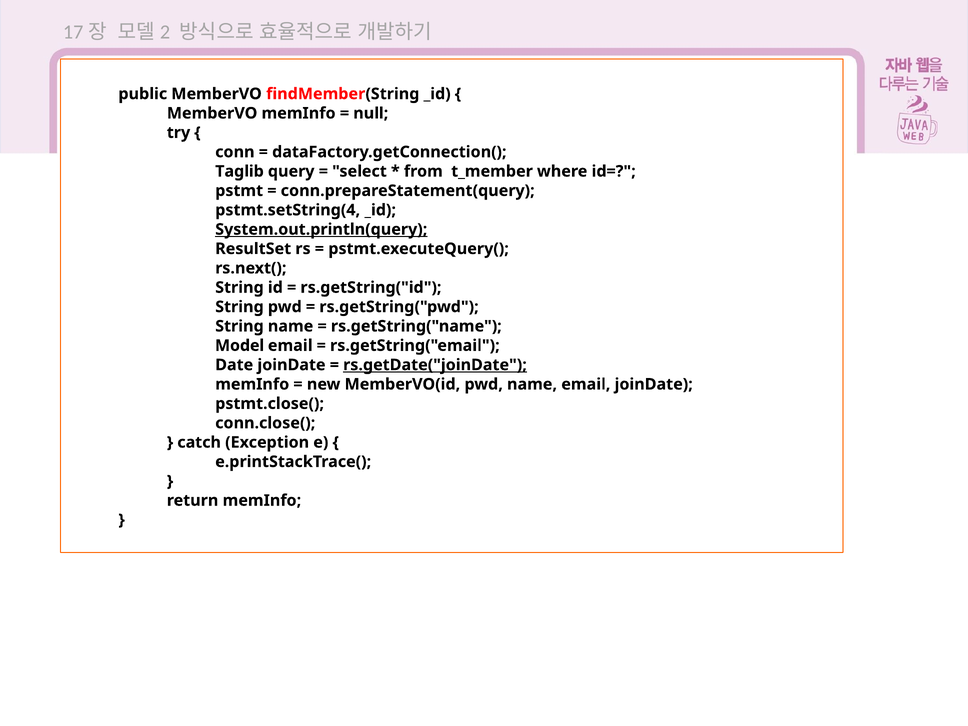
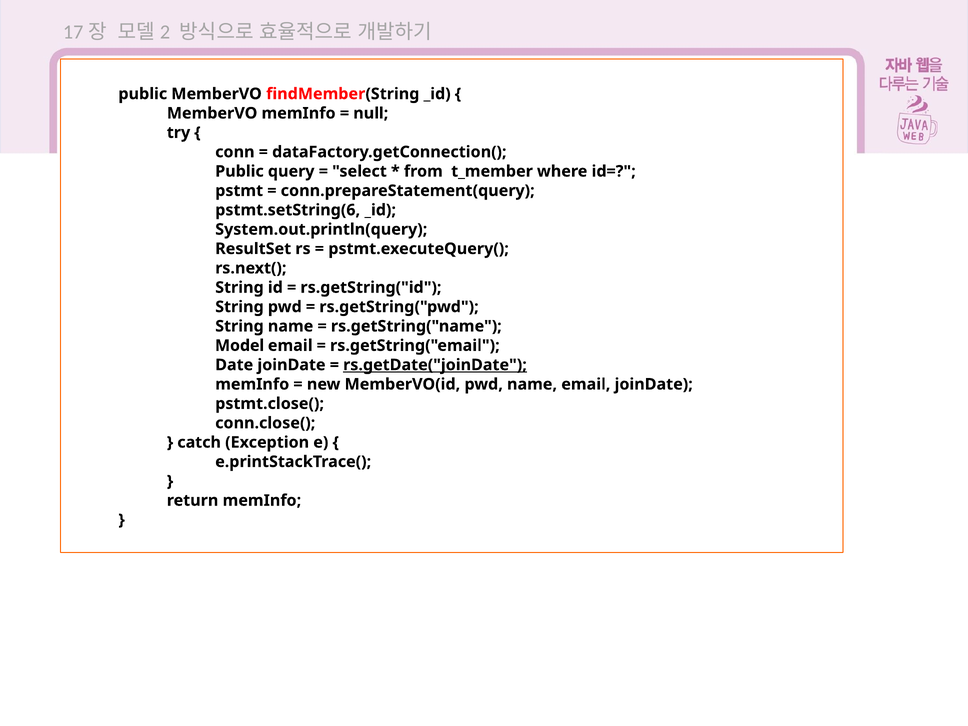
Taglib: Taglib -> Public (239, 171)
pstmt.setString(4: pstmt.setString(4 -> pstmt.setString(6 (288, 210)
System.out.println(query underline: present -> none (321, 229)
